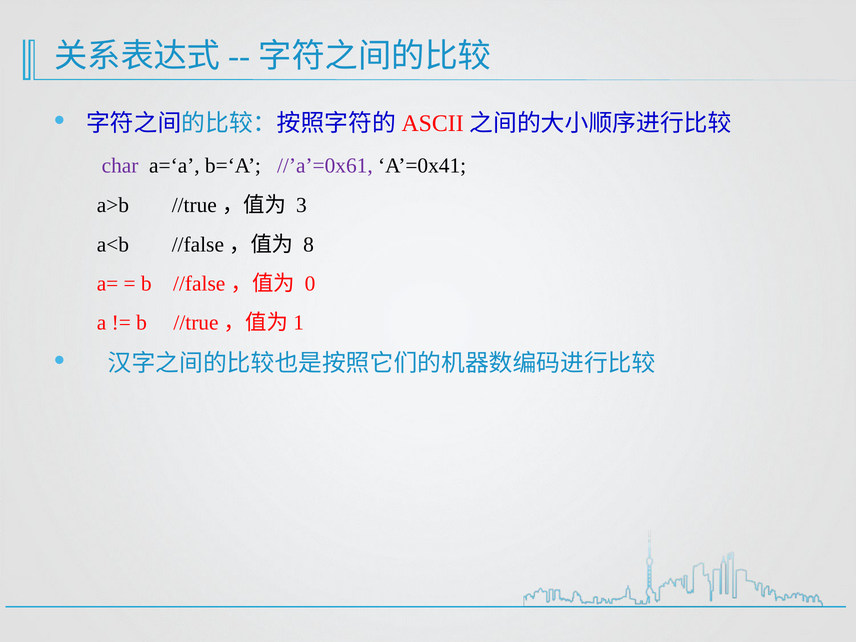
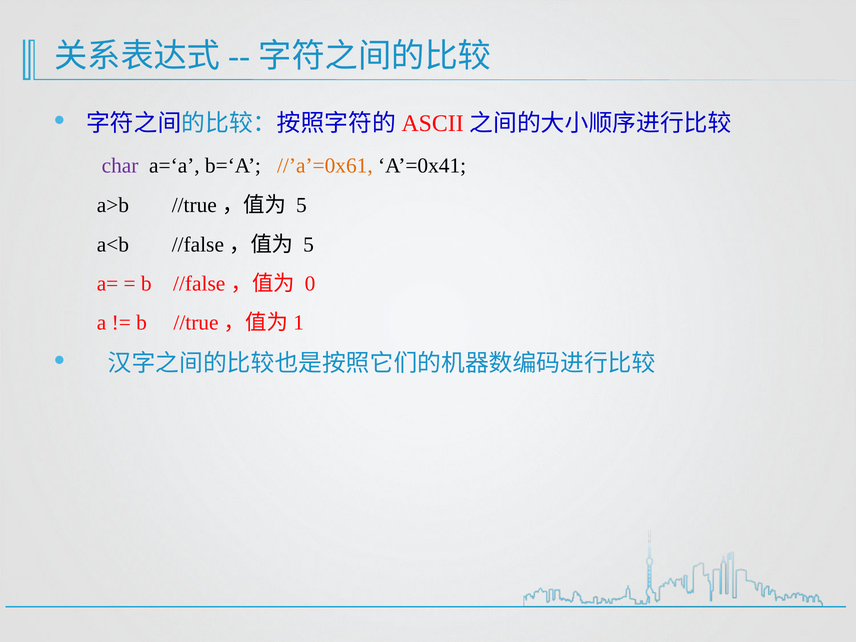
//’a’=0x61 colour: purple -> orange (325, 166)
3: 3 -> 5 (301, 205)
8: 8 -> 5 (309, 245)
